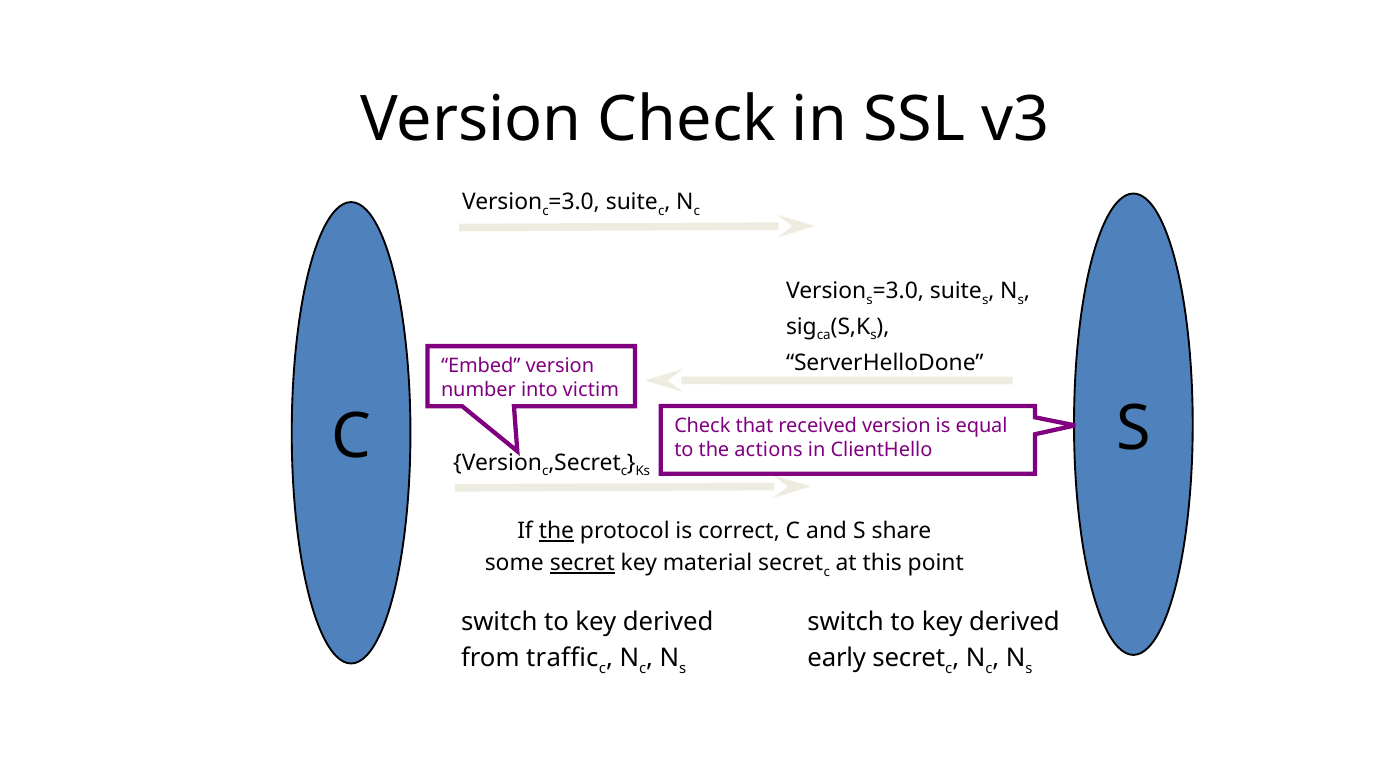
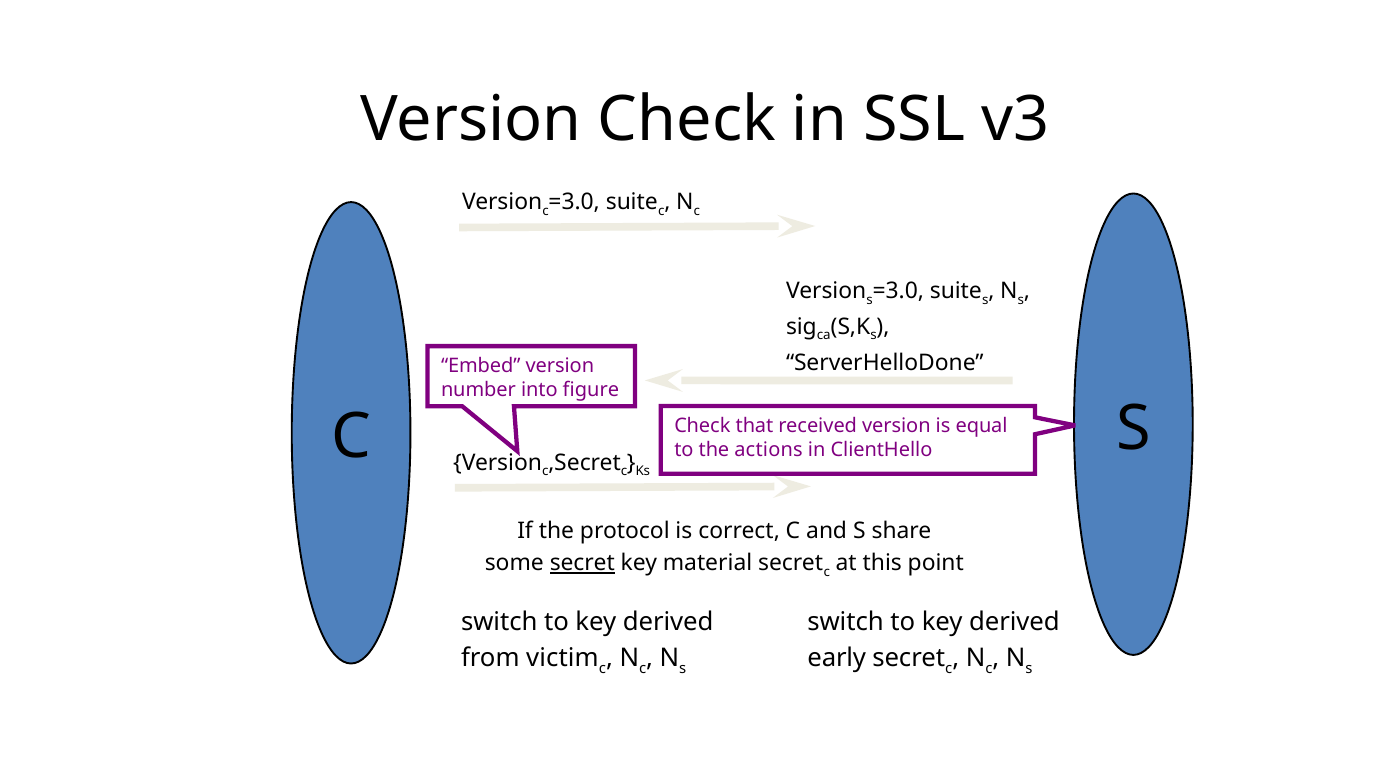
victim: victim -> figure (591, 390)
the underline: present -> none (556, 531)
traffic: traffic -> victim (562, 659)
